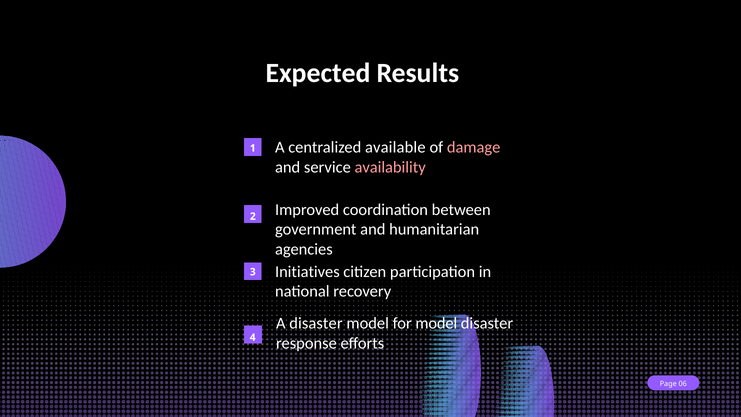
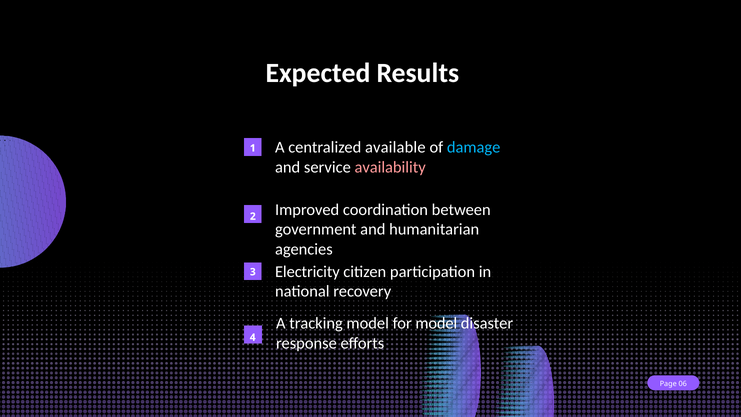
damage colour: pink -> light blue (474, 147)
Initiatives: Initiatives -> Electricity (307, 272)
A disaster: disaster -> tracking (316, 323)
